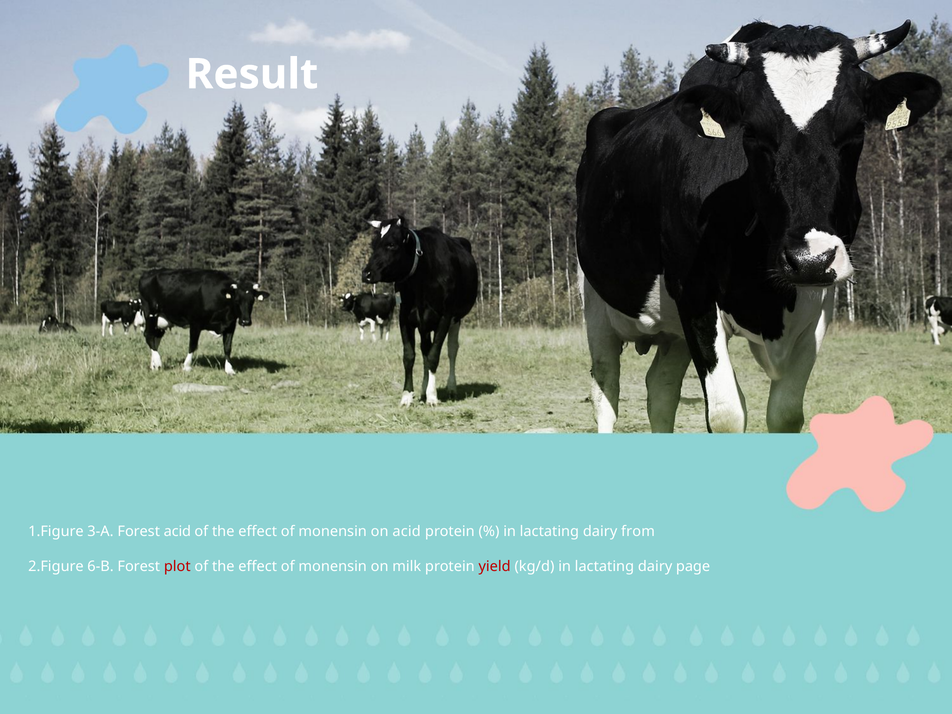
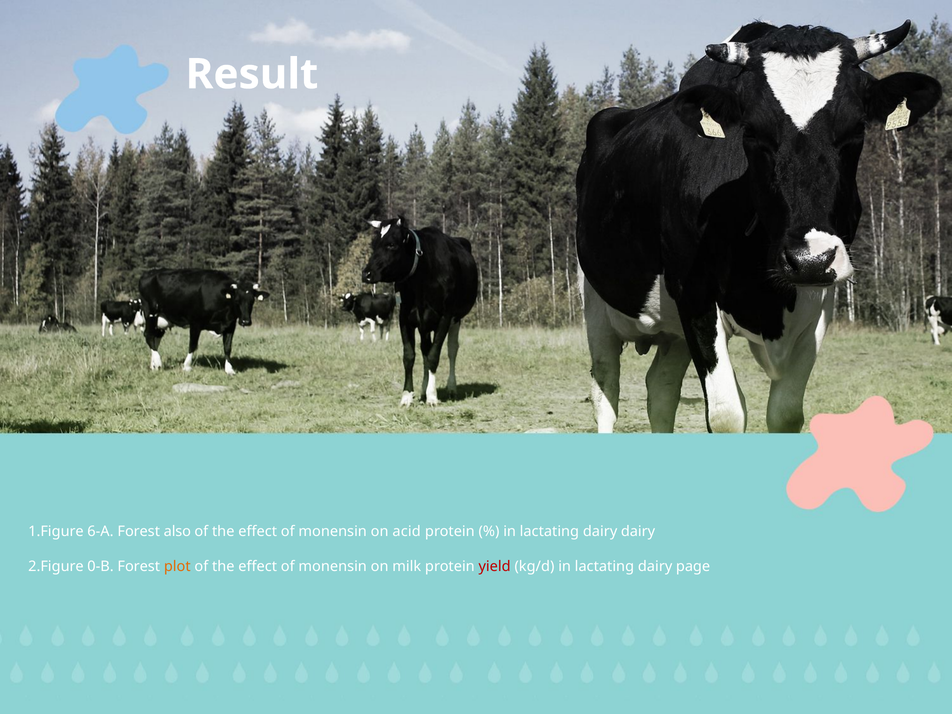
3-A: 3-A -> 6-A (100, 531)
Forest acid: acid -> also (177, 531)
dairy from: from -> dairy (638, 531)
6-B: 6-B -> 0-B (101, 566)
plot colour: red -> orange (177, 566)
